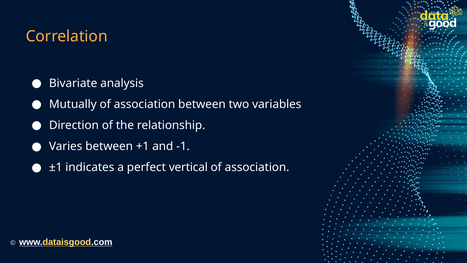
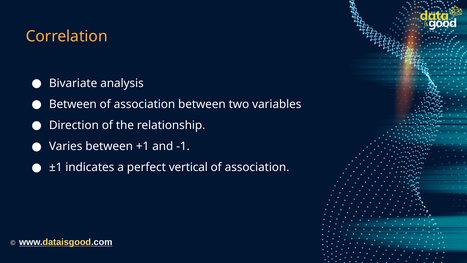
Mutually: Mutually -> Between (73, 104)
